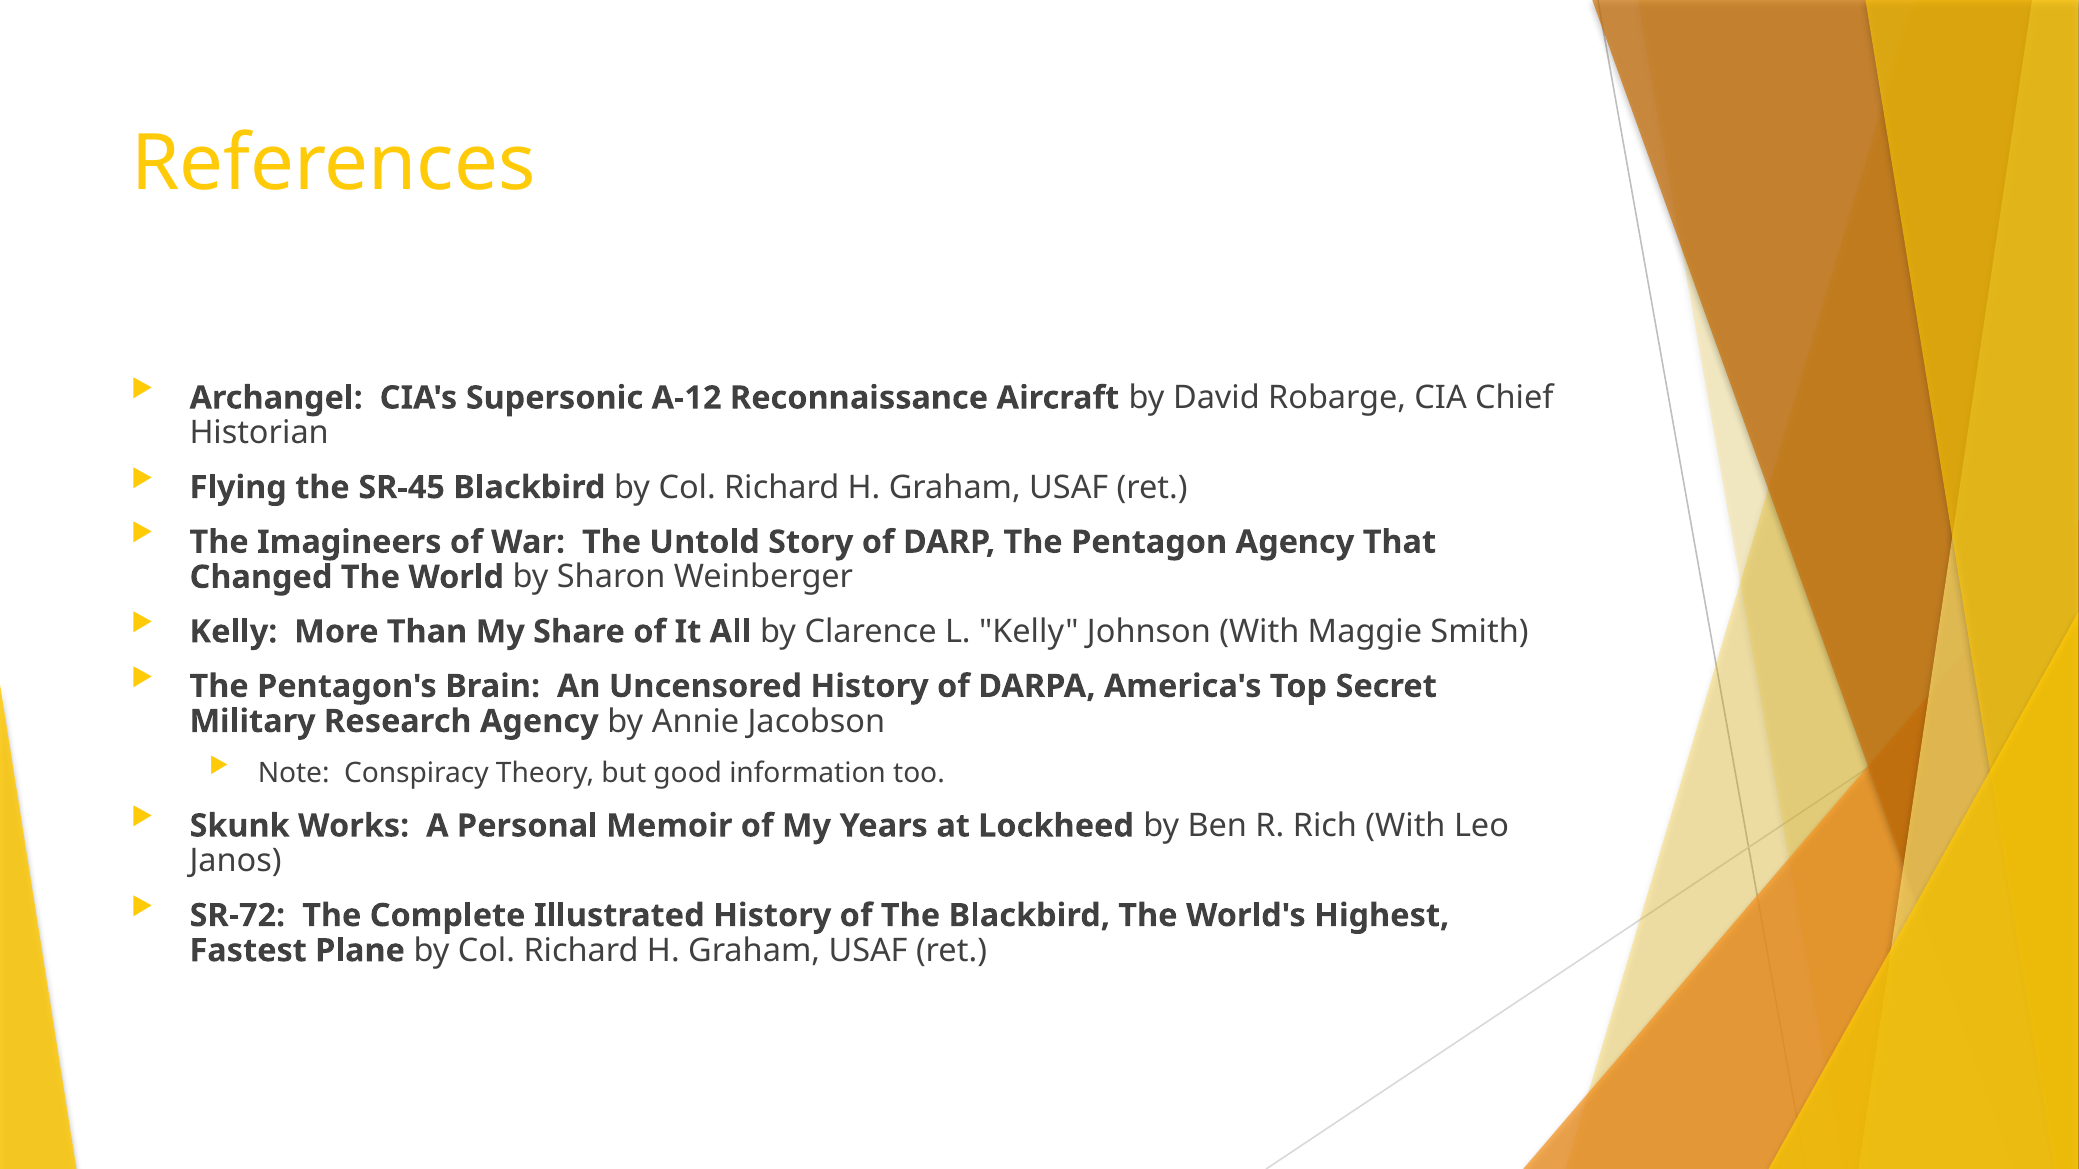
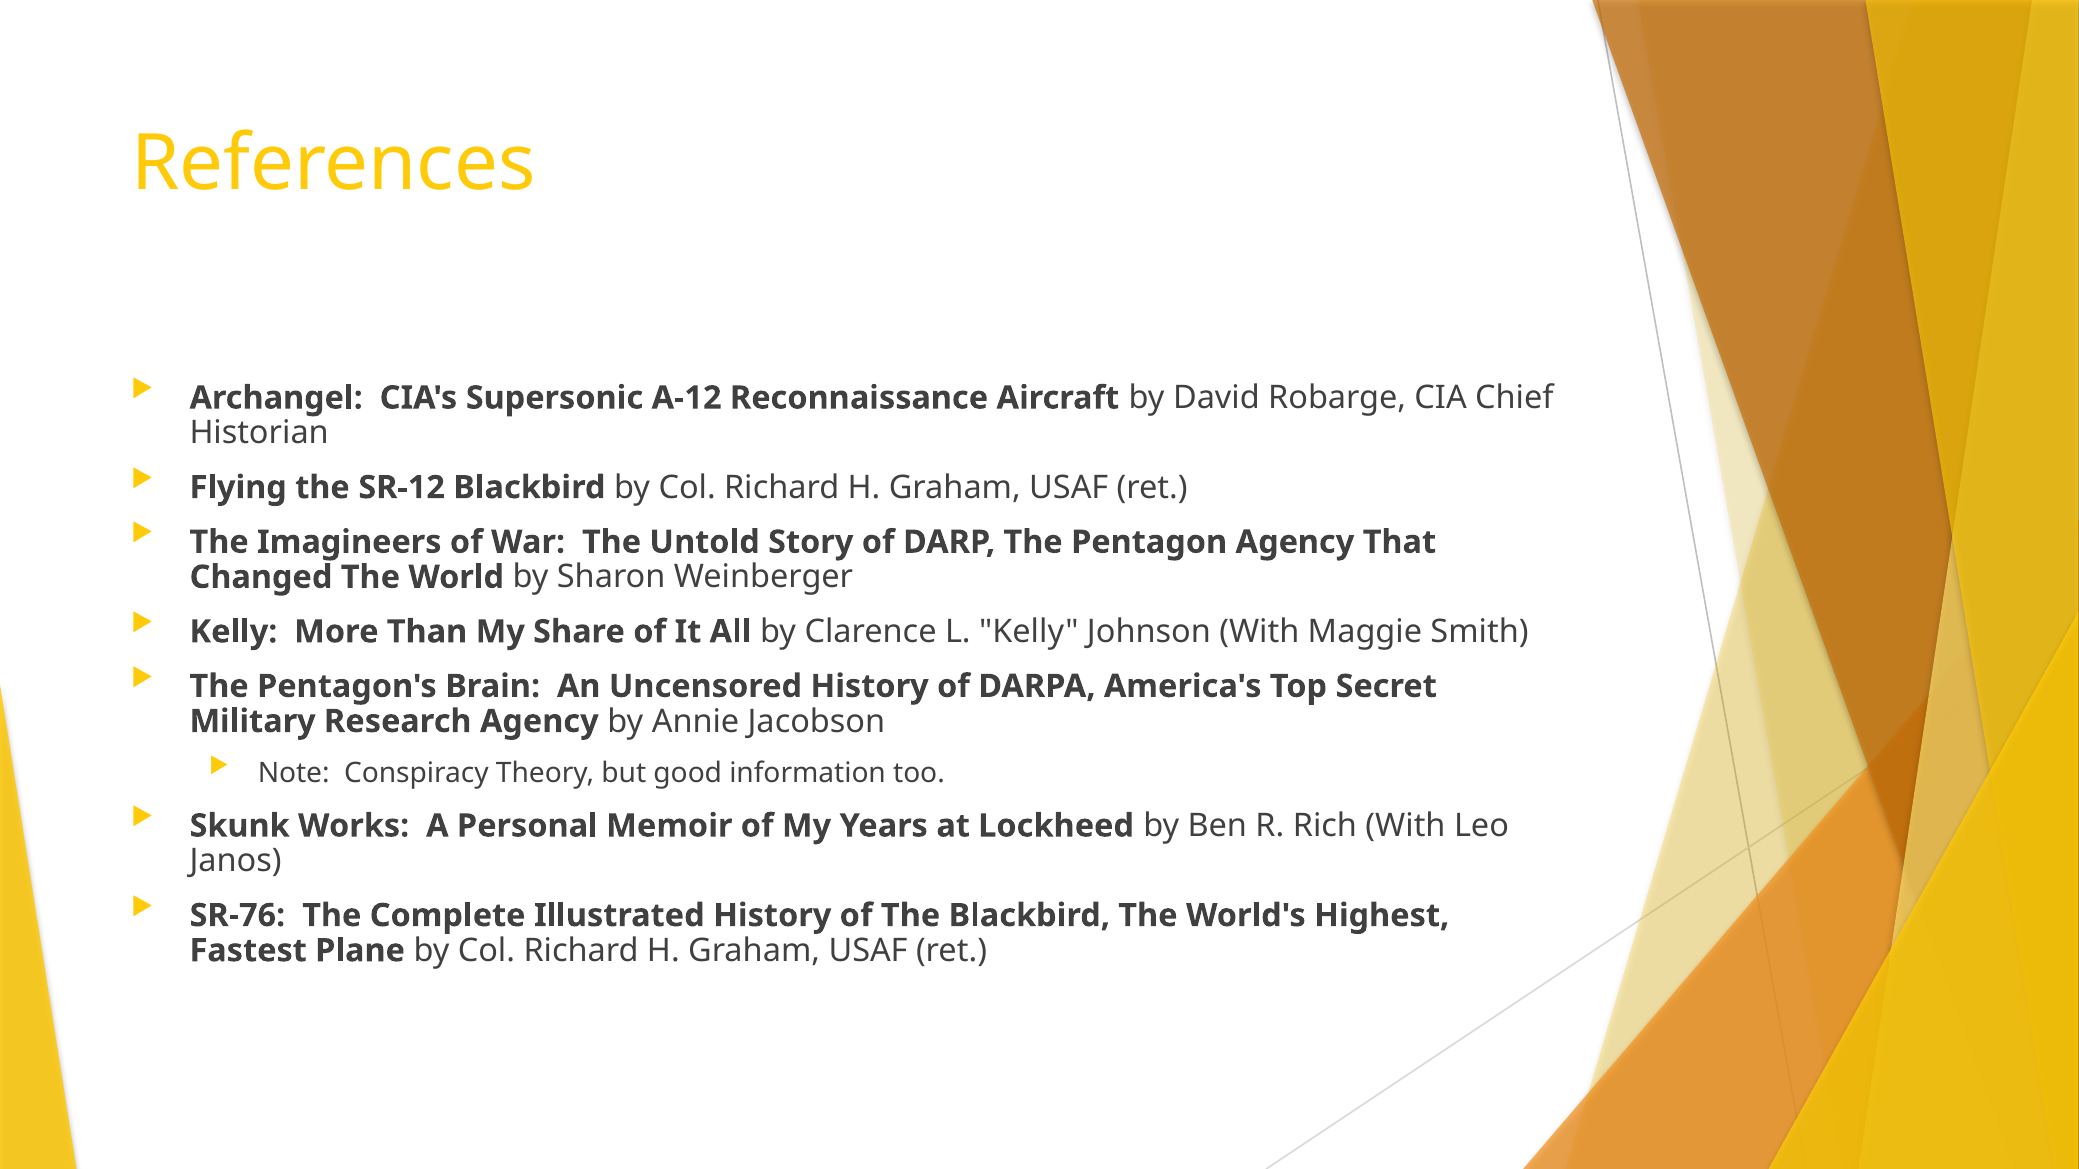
SR-45: SR-45 -> SR-12 (402, 488)
SR-72: SR-72 -> SR-76 (237, 916)
